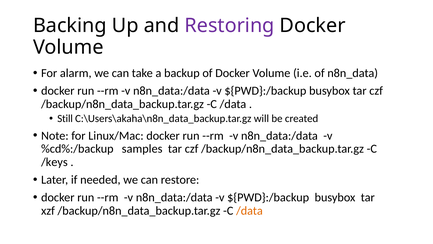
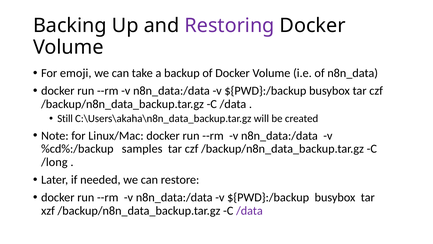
alarm: alarm -> emoji (76, 73)
/keys: /keys -> /long (54, 162)
/data colour: orange -> purple (249, 210)
